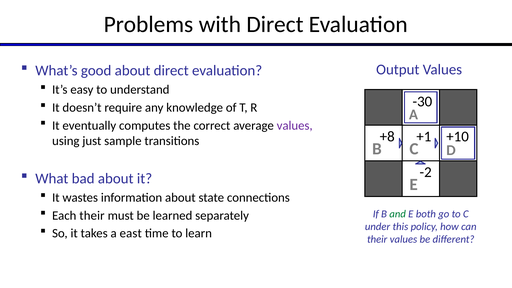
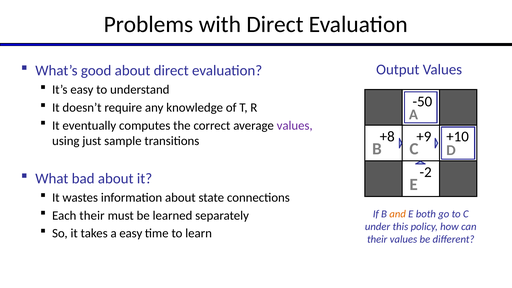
-30: -30 -> -50 (422, 101)
+1: +1 -> +9 (424, 137)
and colour: green -> orange (398, 214)
a east: east -> easy (131, 233)
